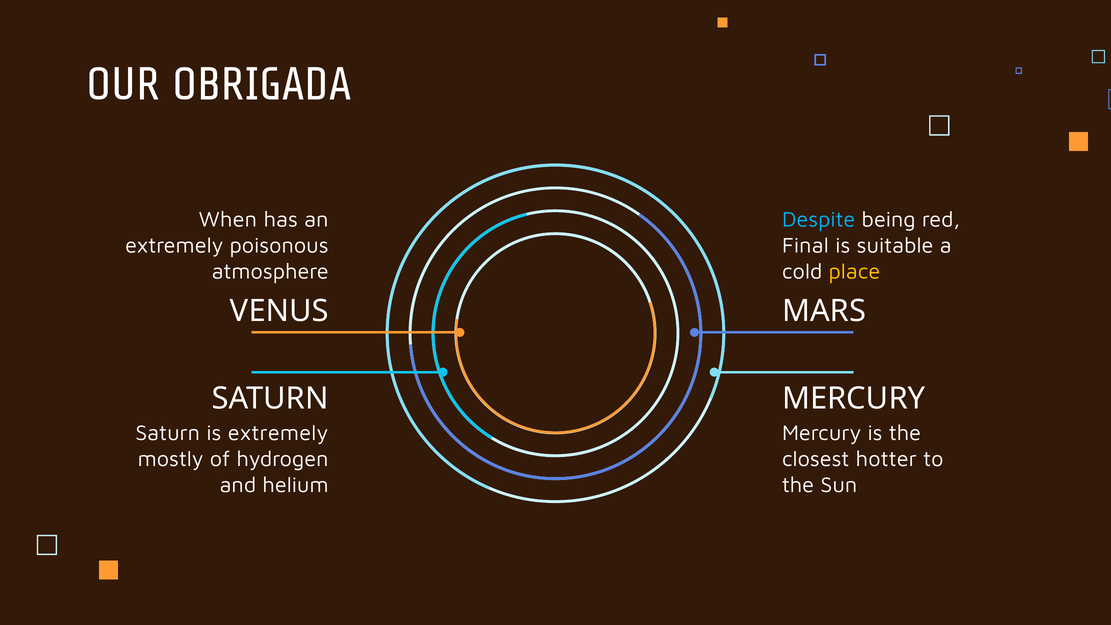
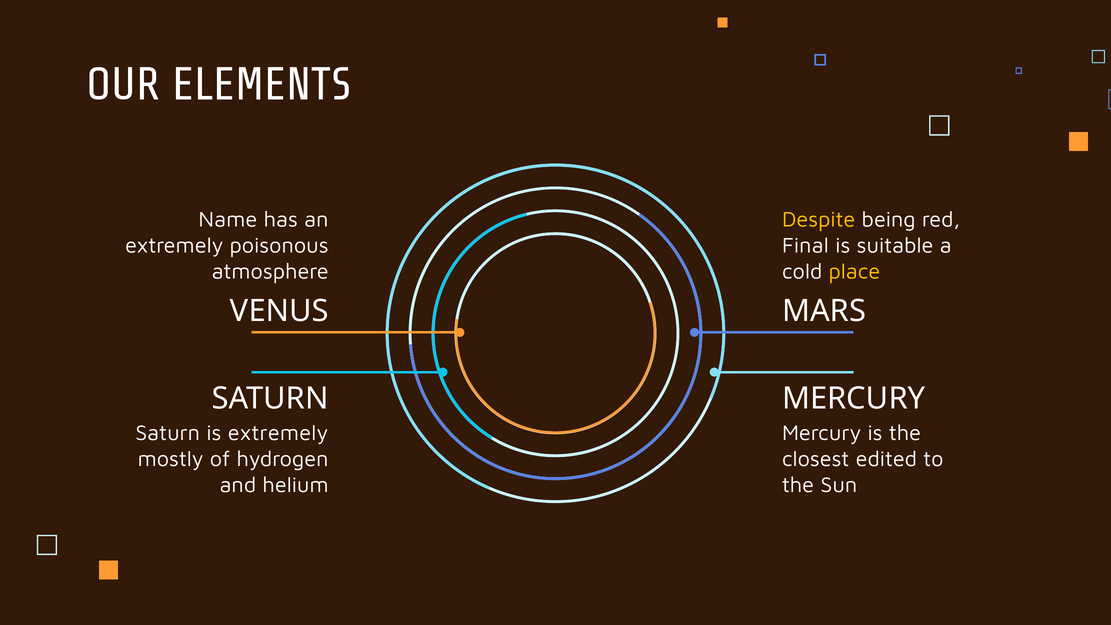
OBRIGADA: OBRIGADA -> ELEMENTS (262, 85)
When: When -> Name (228, 220)
Despite colour: light blue -> yellow (819, 220)
hotter: hotter -> edited (886, 459)
